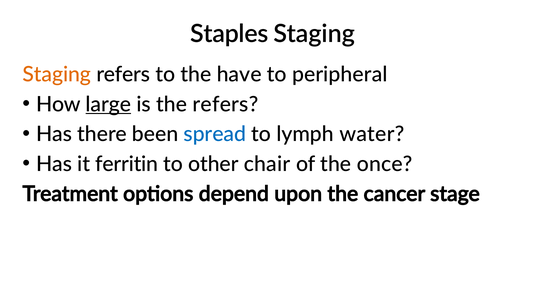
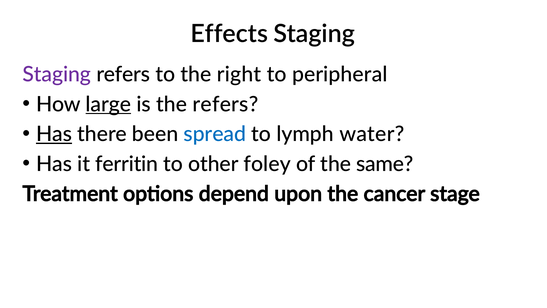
Staples: Staples -> Effects (229, 34)
Staging colour: orange -> purple (57, 74)
have: have -> right (239, 74)
Has underline: none -> present (54, 134)
chair: chair -> foley (267, 164)
once: once -> same (385, 164)
